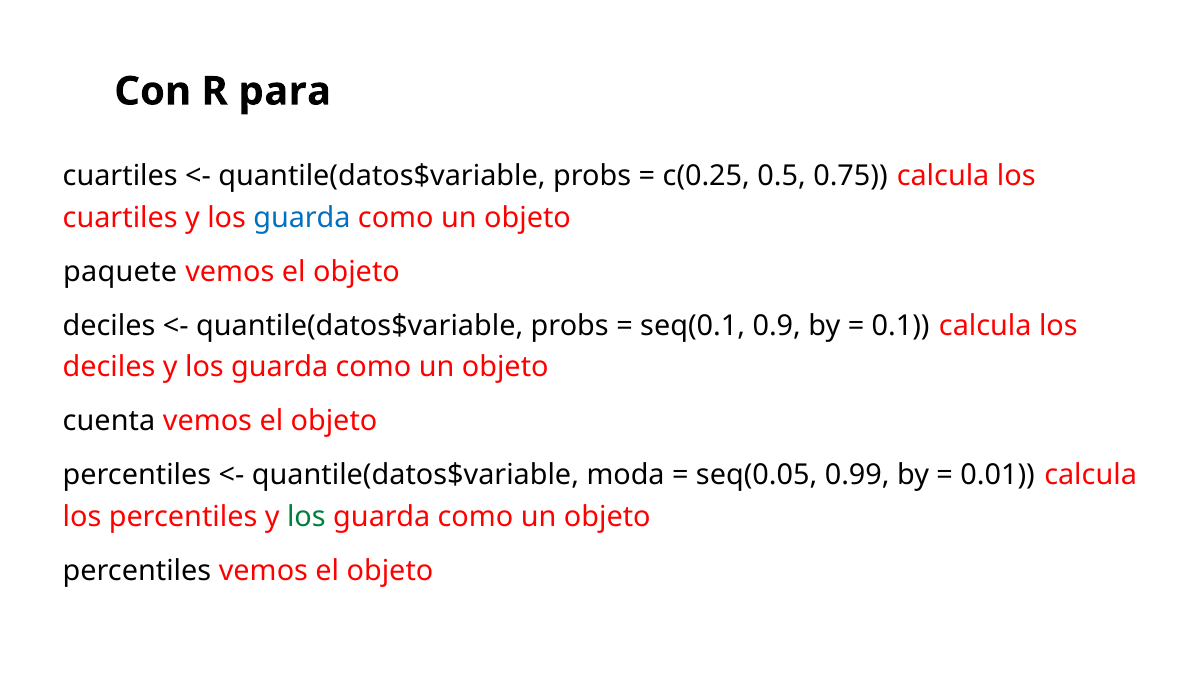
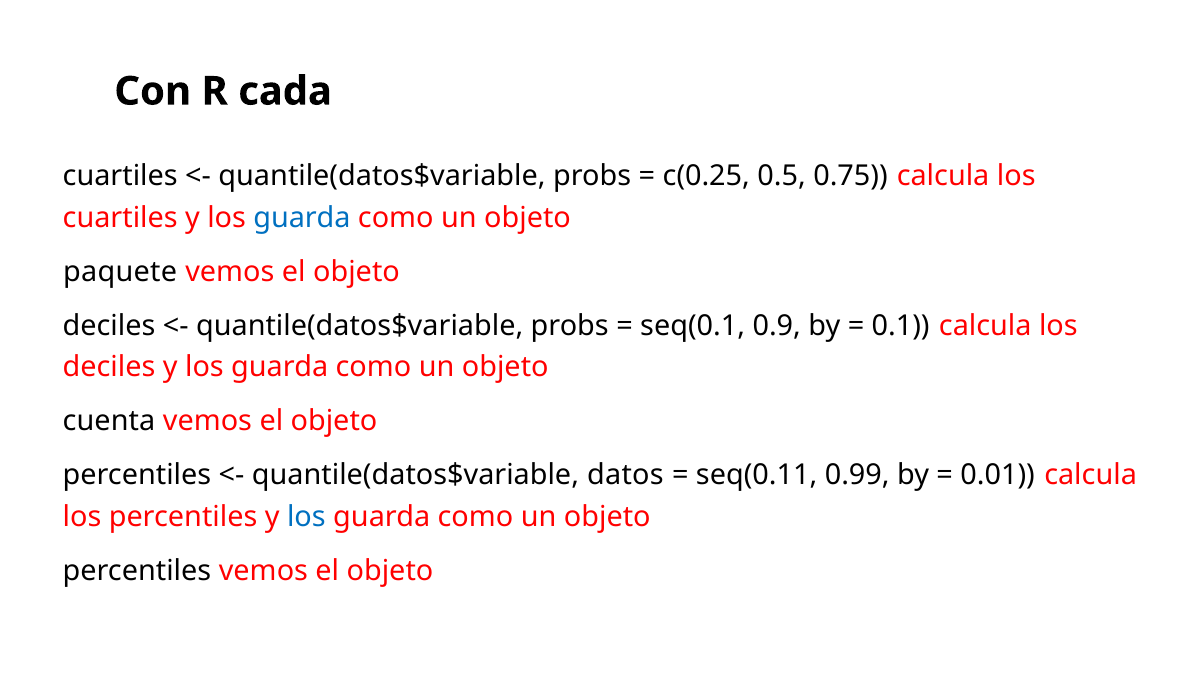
para: para -> cada (285, 91)
moda: moda -> datos (625, 475)
seq(0.05: seq(0.05 -> seq(0.11 (757, 475)
los colour: green -> blue (306, 517)
